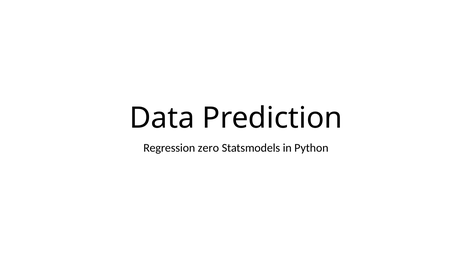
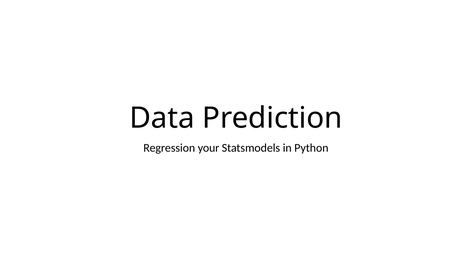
zero: zero -> your (209, 148)
